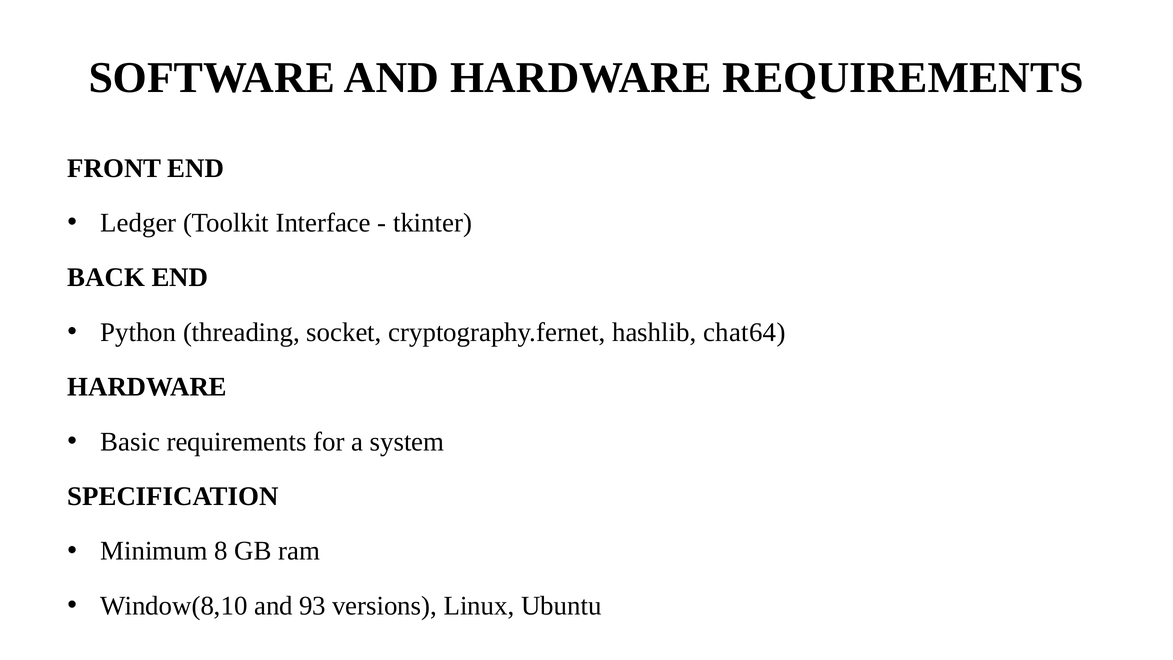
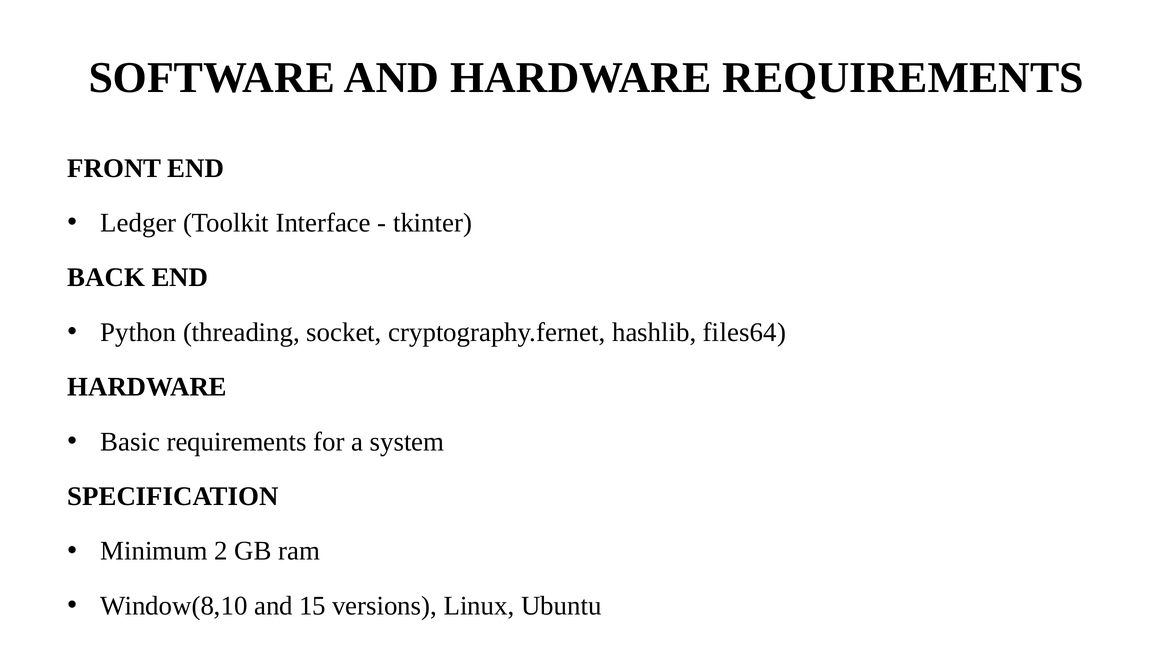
chat64: chat64 -> files64 (744, 332)
8: 8 -> 2 (221, 551)
93: 93 -> 15 (313, 606)
